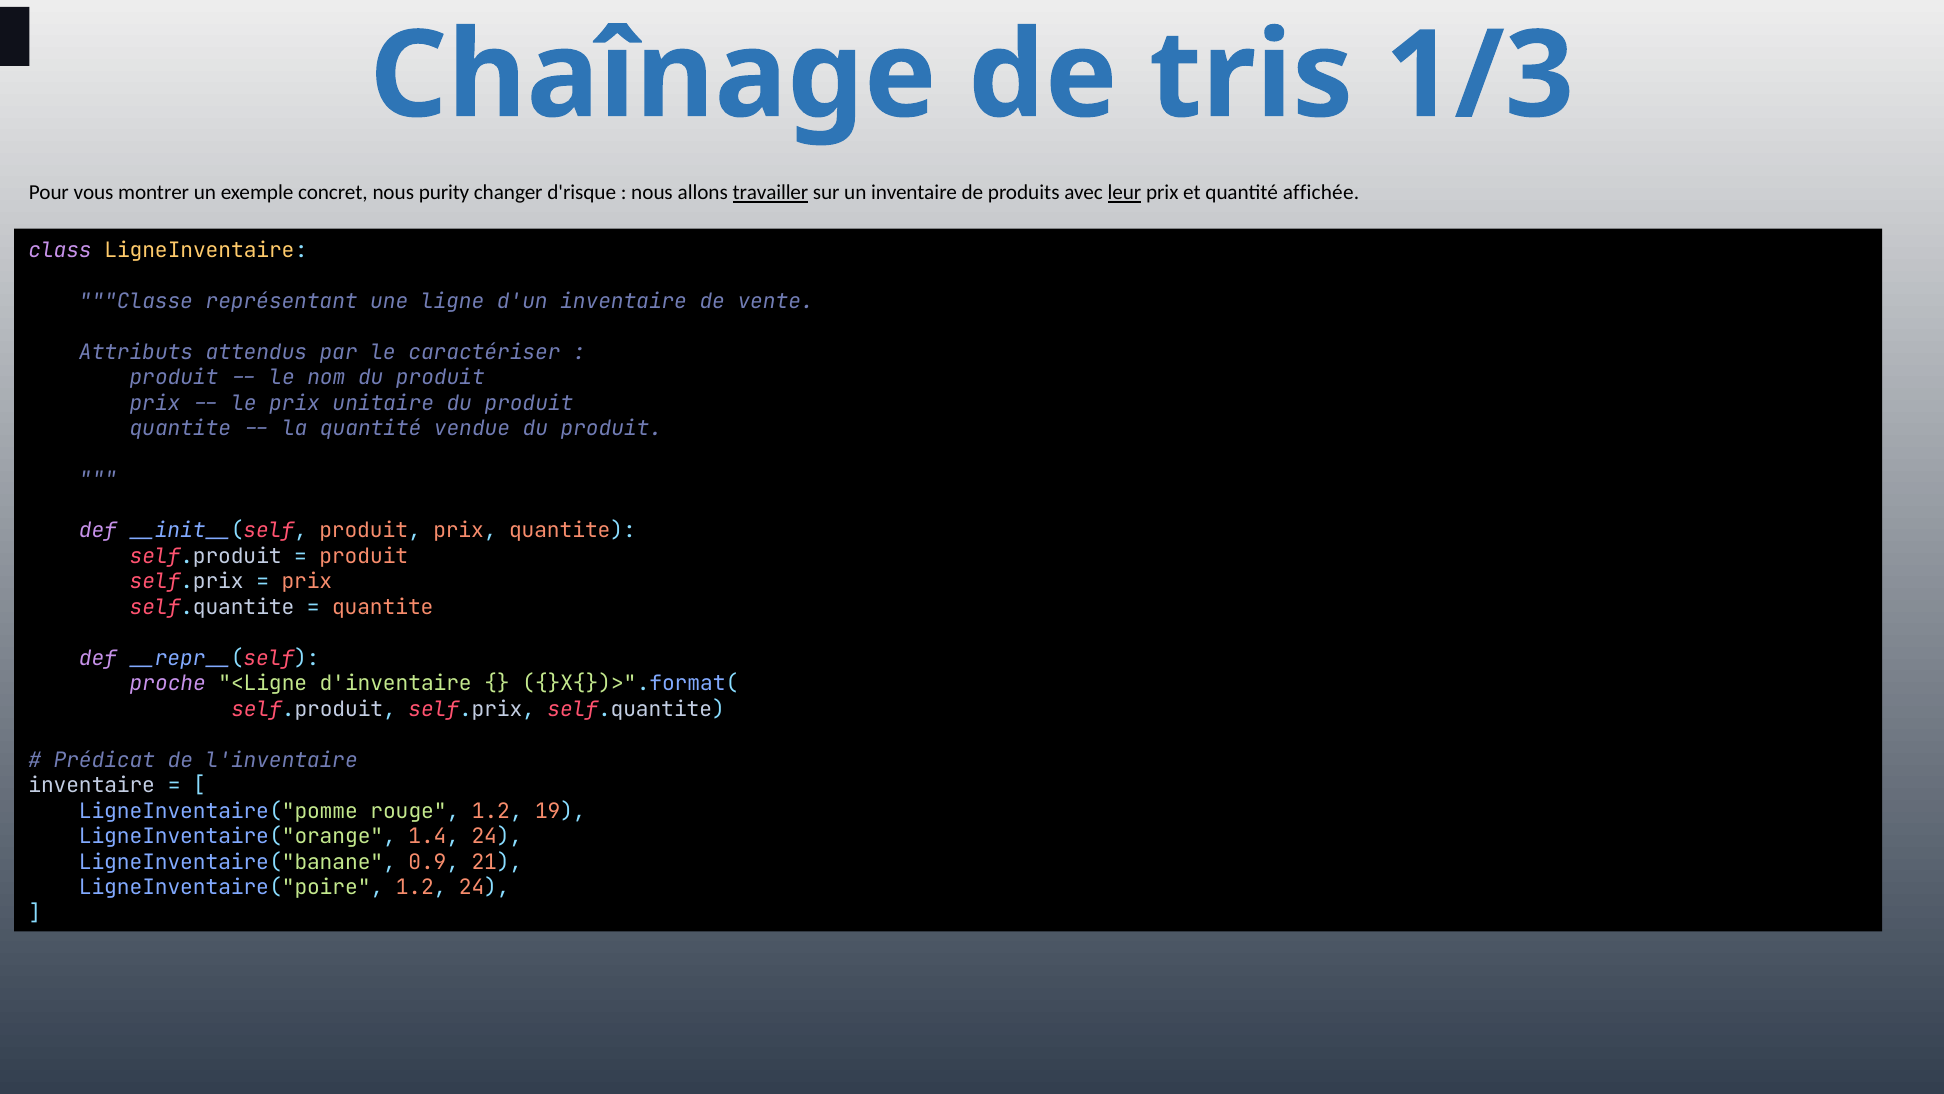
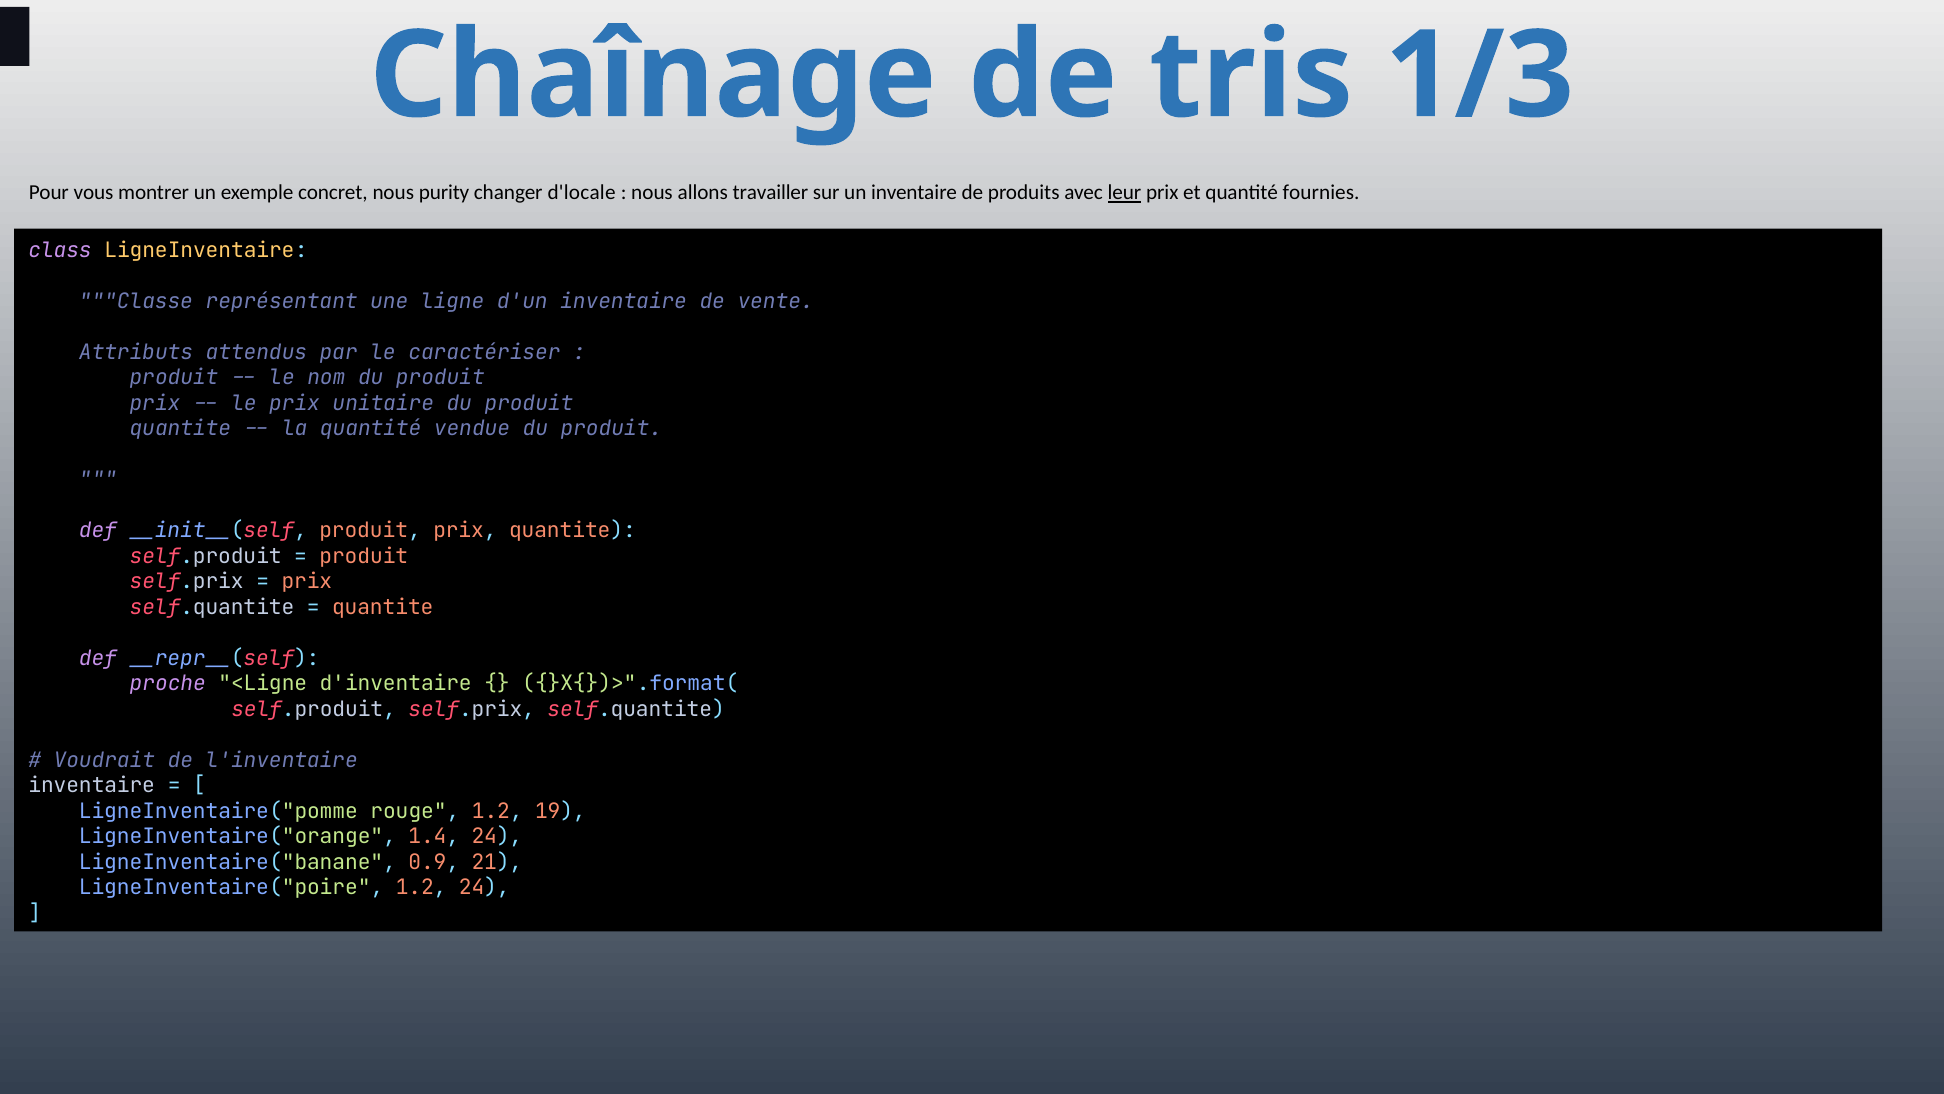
d'risque: d'risque -> d'locale (582, 193)
travailler underline: present -> none (770, 193)
affichée: affichée -> fournies (1321, 193)
Prédicat: Prédicat -> Voudrait (104, 760)
